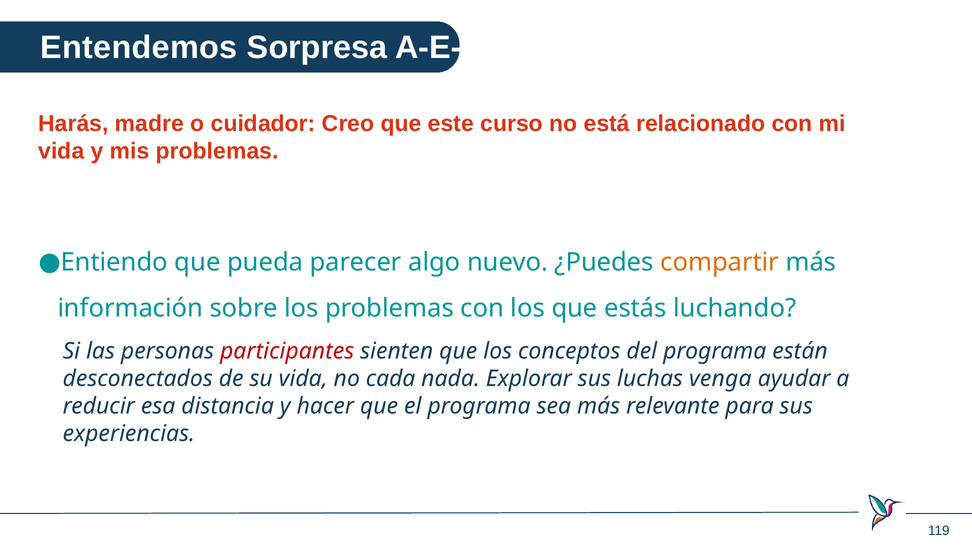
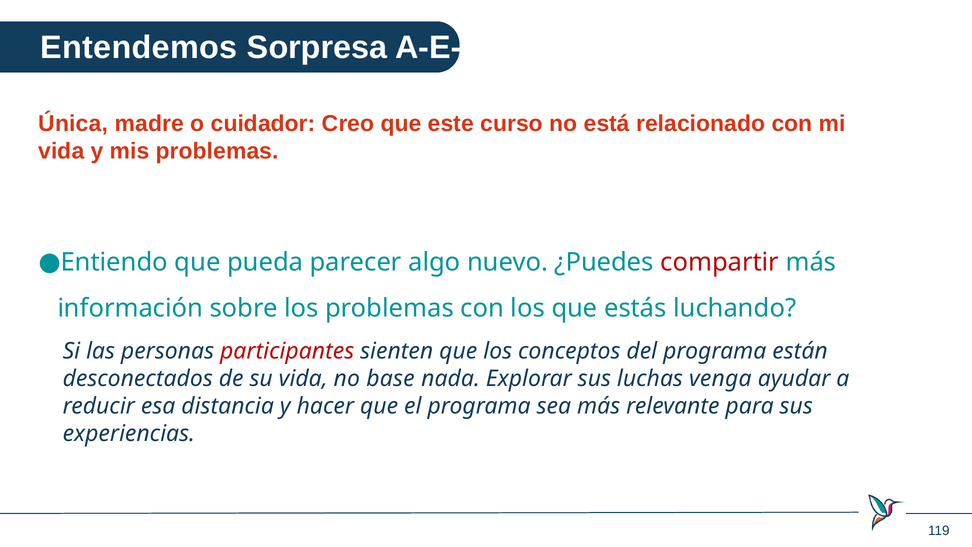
Harás: Harás -> Única (73, 124)
compartir colour: orange -> red (720, 262)
cada: cada -> base (390, 378)
